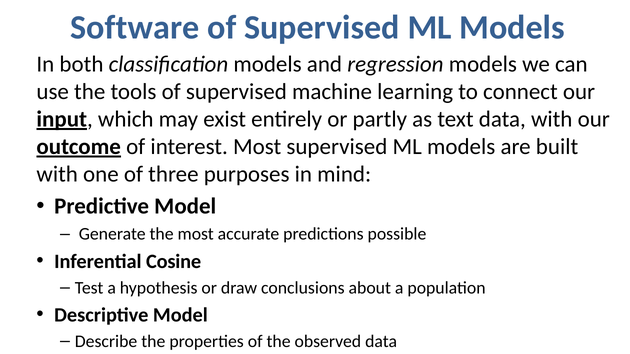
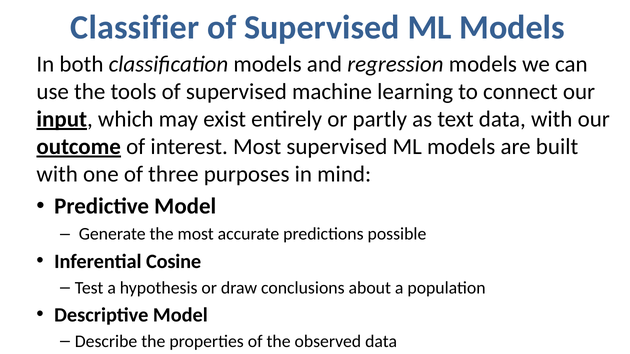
Software: Software -> Classifier (135, 28)
